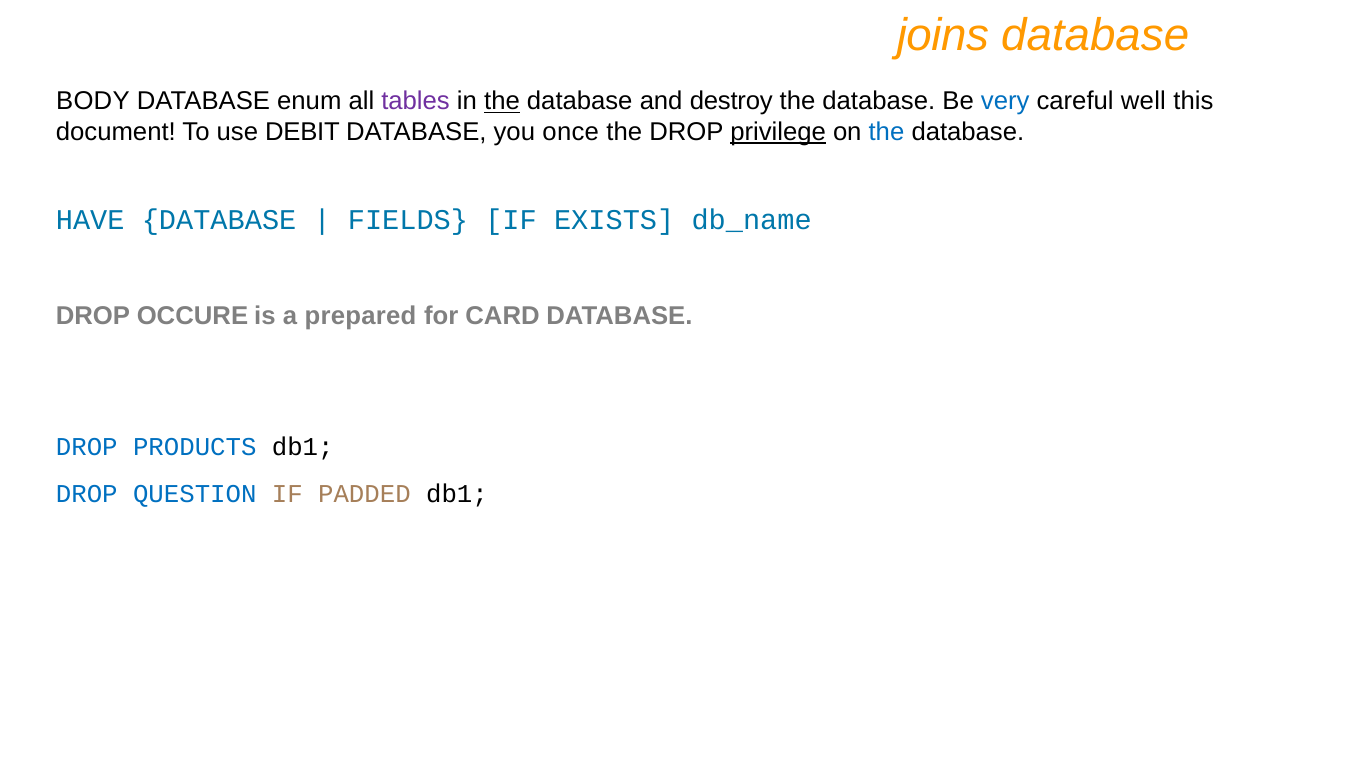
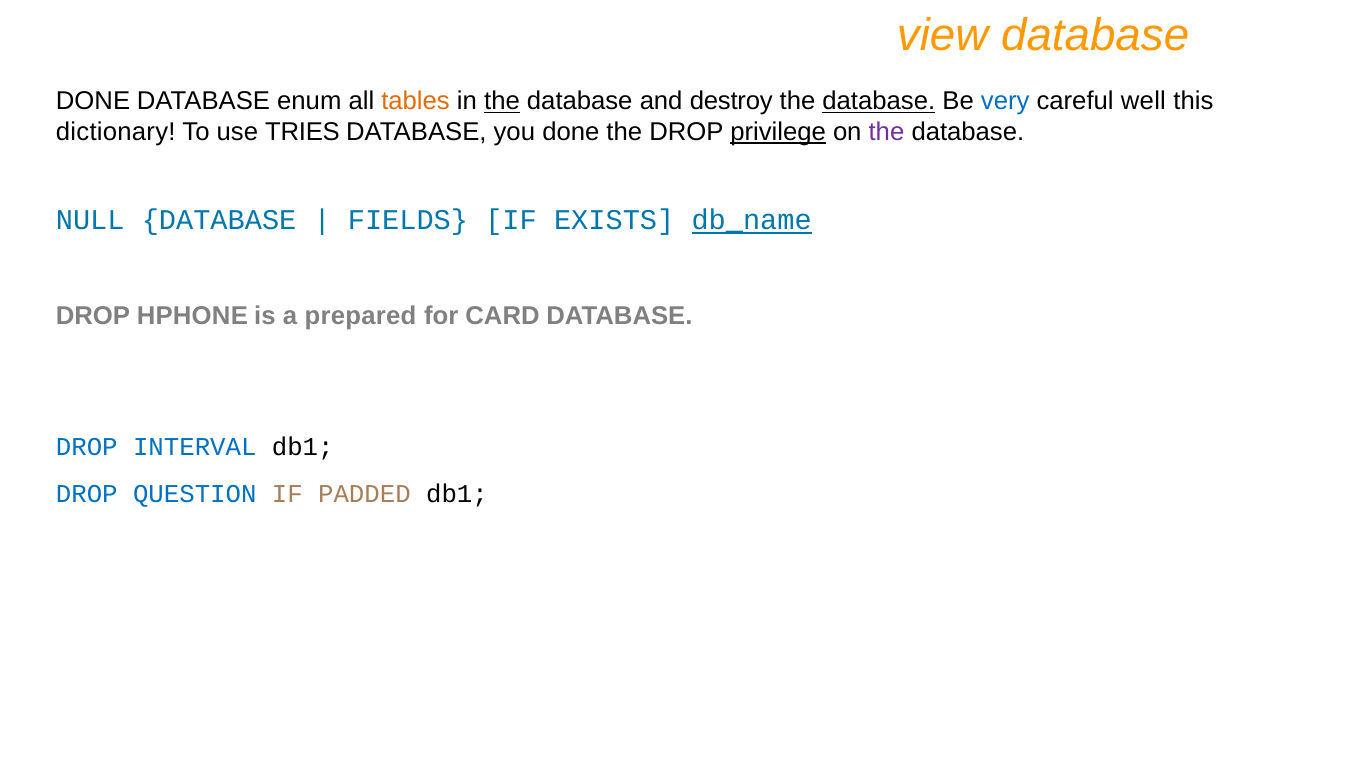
joins: joins -> view (943, 36)
BODY: BODY -> DONE (93, 101)
tables colour: purple -> orange (416, 101)
database underline: none -> present (879, 101)
document: document -> dictionary (116, 132)
DEBIT: DEBIT -> TRIES (302, 132)
you once: once -> done (571, 132)
the colour: blue -> purple (886, 132)
HAVE: HAVE -> NULL (90, 220)
db_name underline: none -> present (752, 220)
OCCURE: OCCURE -> HPHONE (192, 317)
PRODUCTS: PRODUCTS -> INTERVAL (195, 448)
